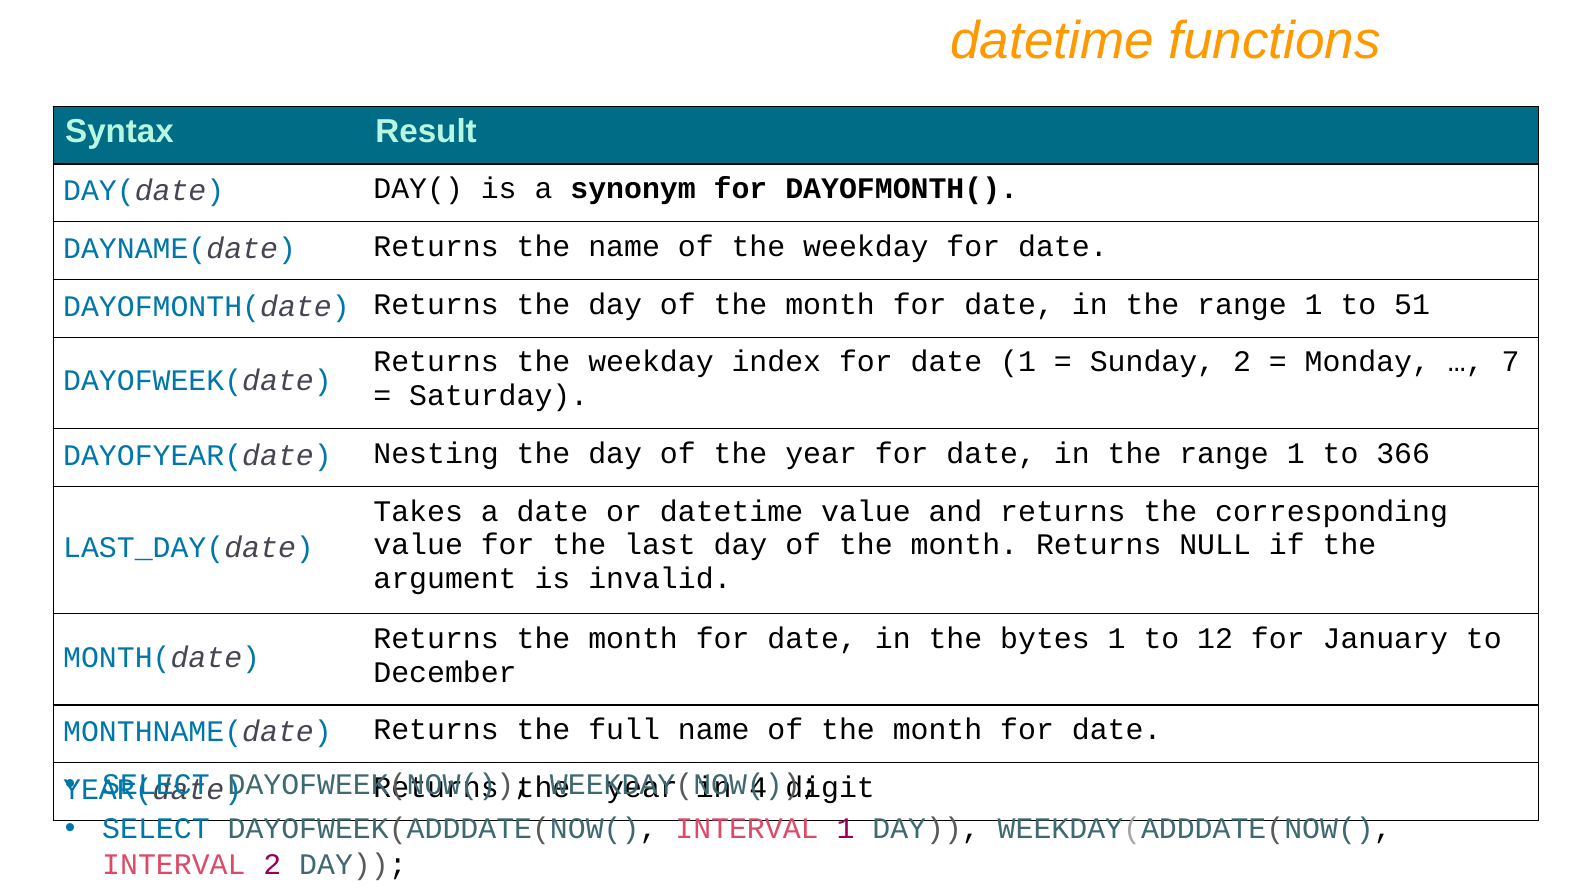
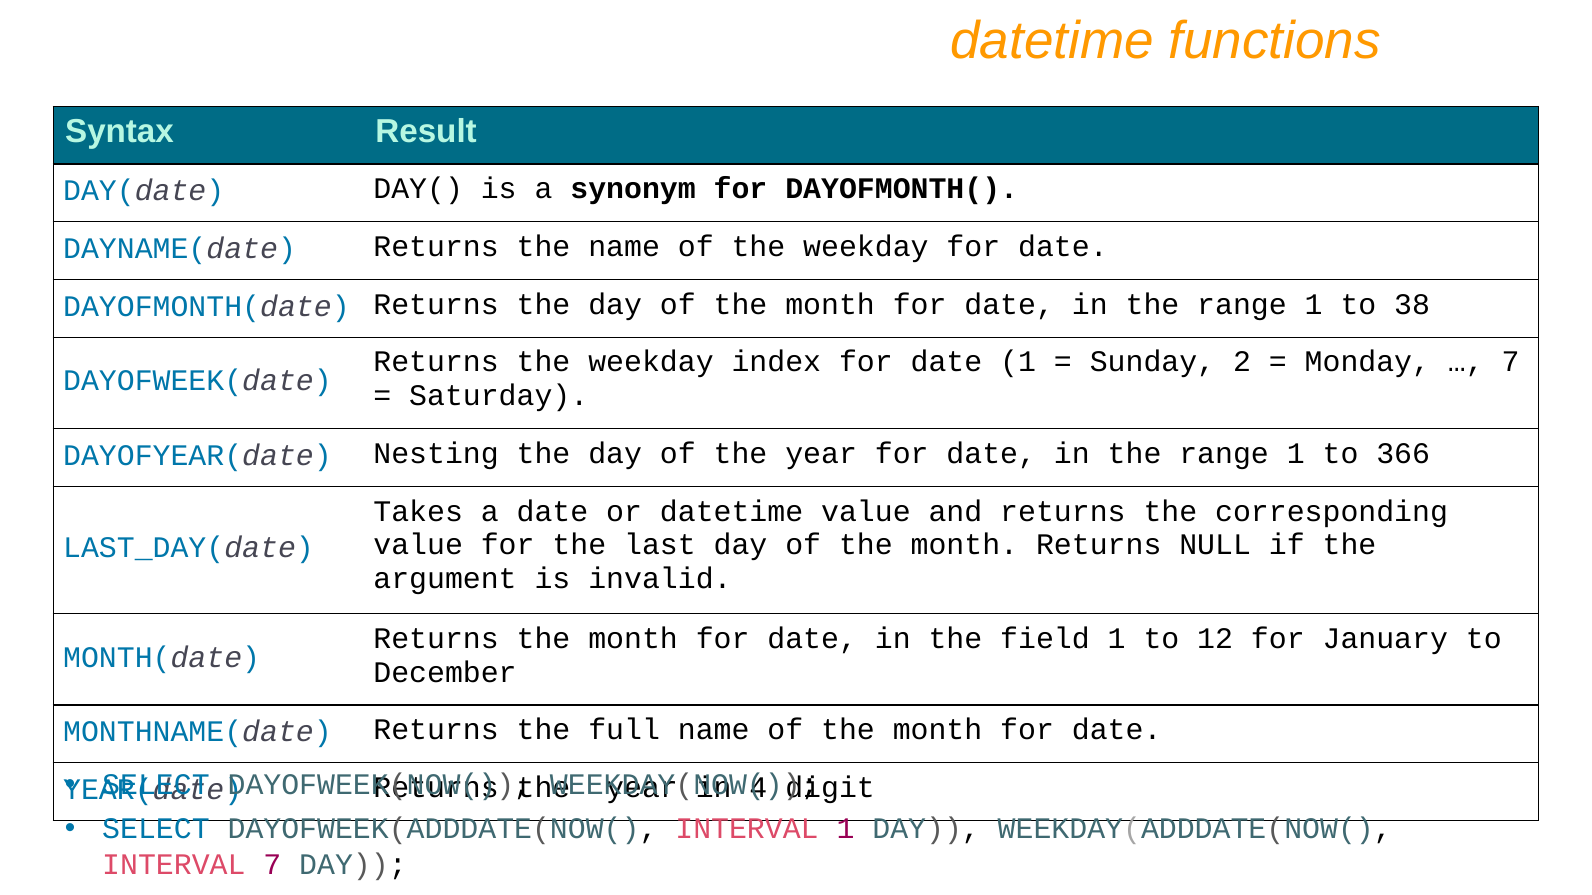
51: 51 -> 38 (1412, 304)
bytes: bytes -> field (1045, 639)
INTERVAL 2: 2 -> 7 (272, 865)
